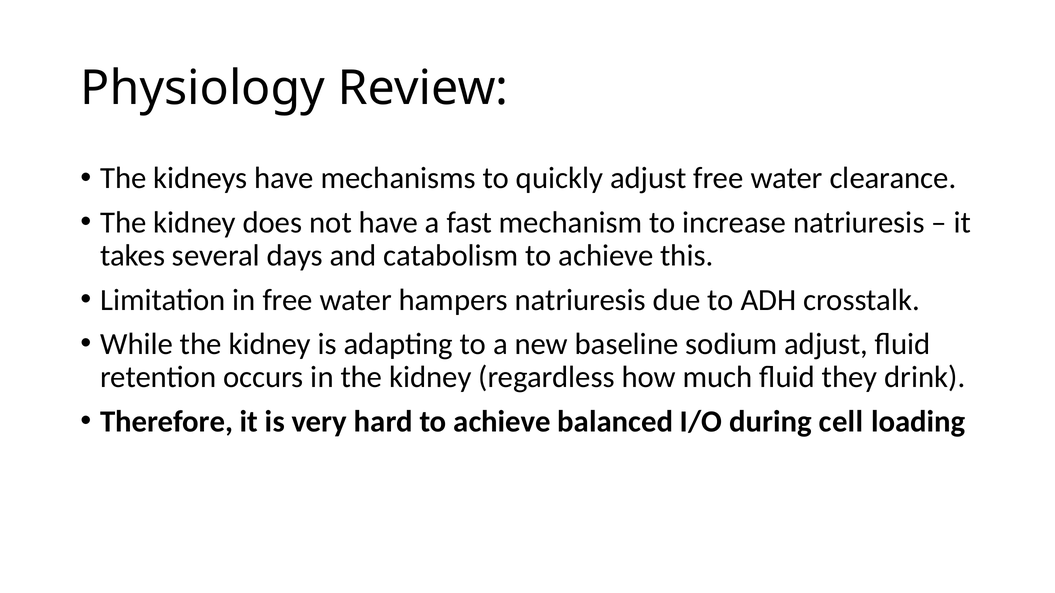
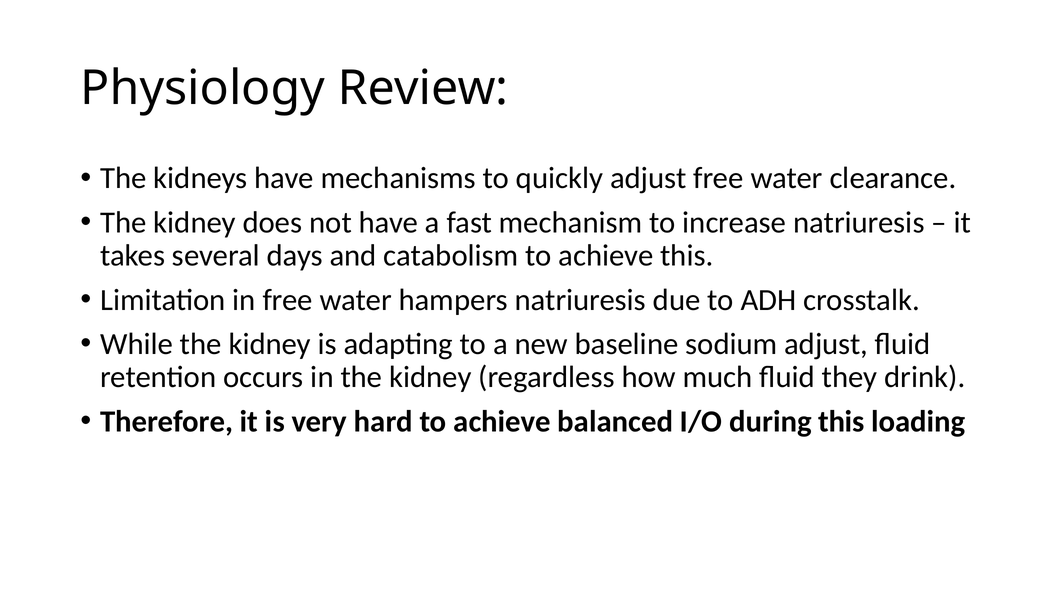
during cell: cell -> this (841, 422)
